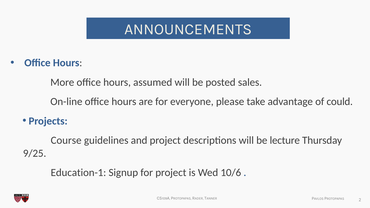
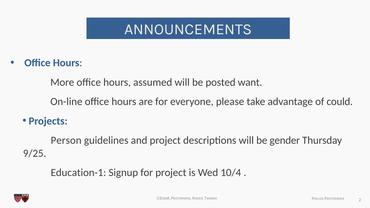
sales: sales -> want (250, 82)
Course: Course -> Person (66, 140)
lecture: lecture -> gender (285, 140)
10/6: 10/6 -> 10/4 (231, 173)
